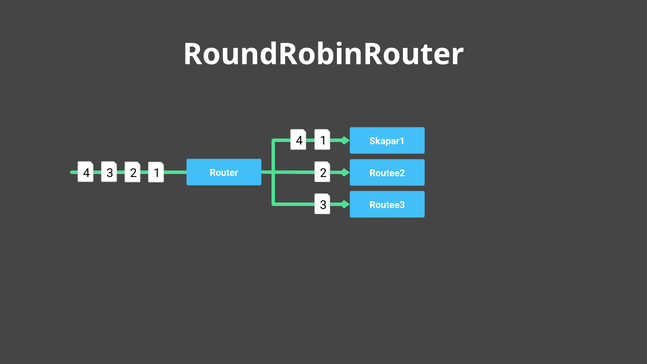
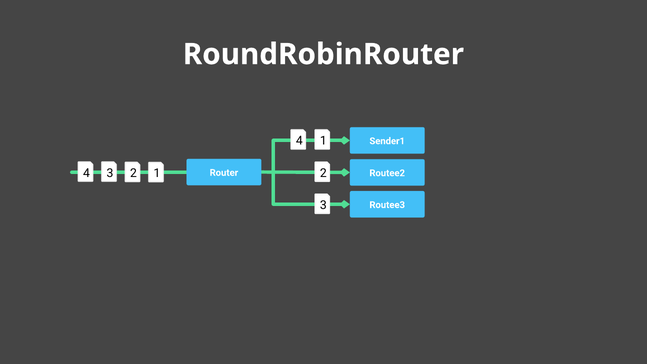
Skapar1: Skapar1 -> Sender1 (387, 141)
